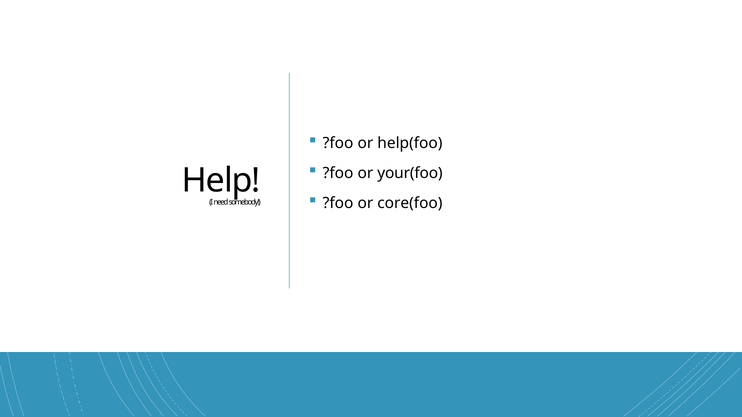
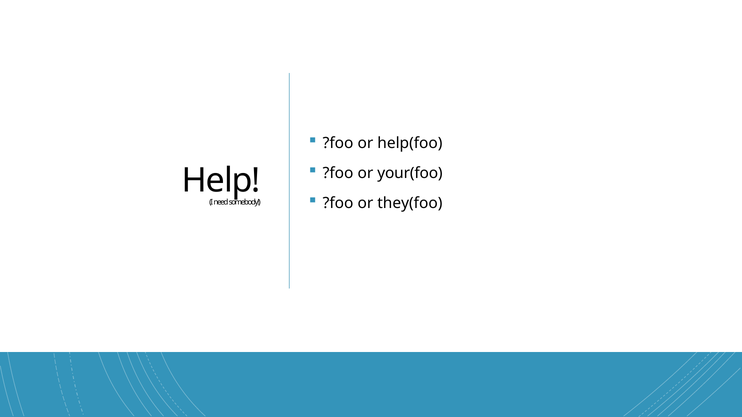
core(foo: core(foo -> they(foo (410, 203)
